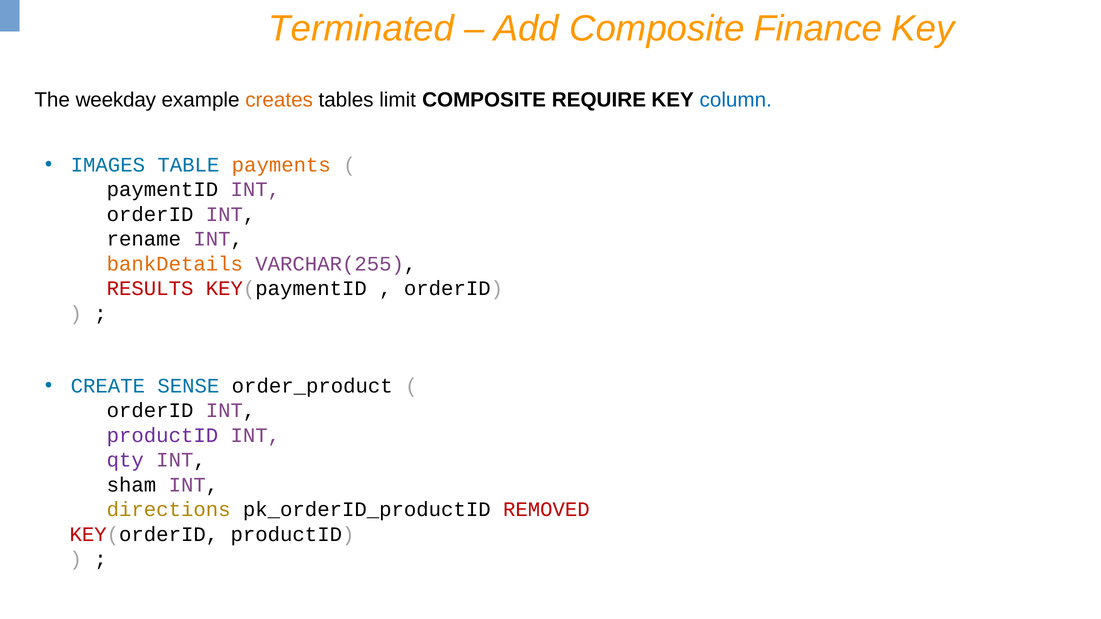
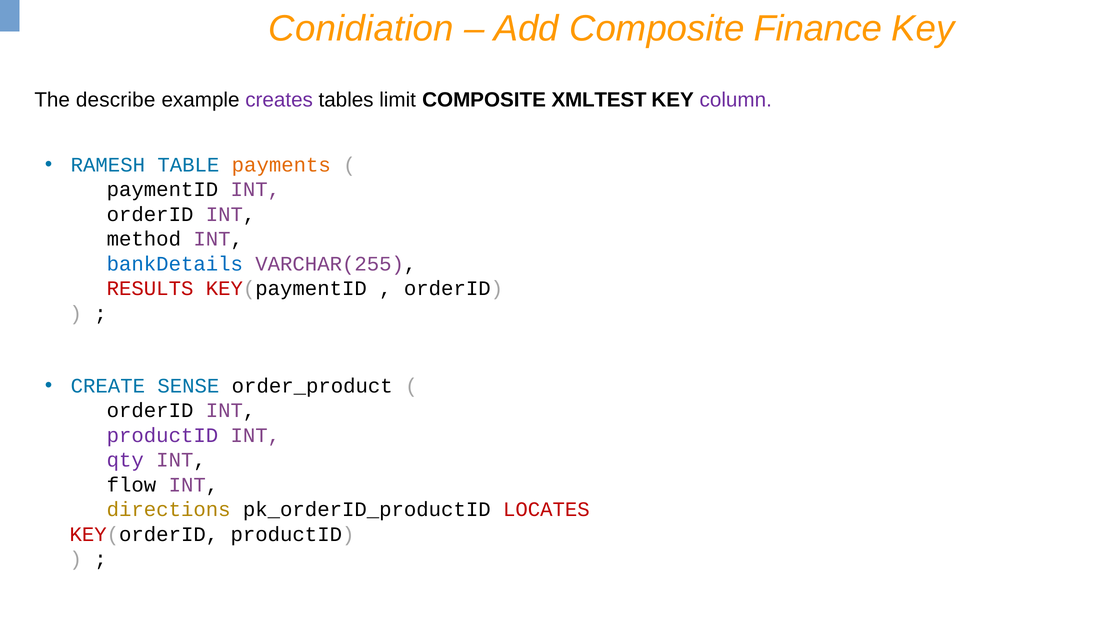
Terminated: Terminated -> Conidiation (361, 29)
weekday: weekday -> describe (116, 100)
creates colour: orange -> purple (279, 100)
REQUIRE: REQUIRE -> XMLTEST (599, 100)
column colour: blue -> purple (736, 100)
IMAGES: IMAGES -> RAMESH (108, 165)
rename: rename -> method (144, 239)
bankDetails colour: orange -> blue (175, 264)
sham: sham -> flow (131, 485)
REMOVED: REMOVED -> LOCATES (546, 510)
